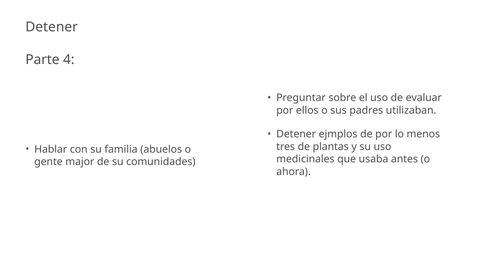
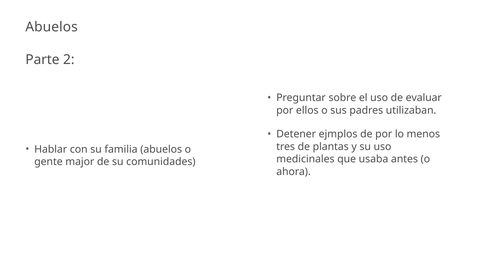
Detener: Detener -> Abuelos (52, 27)
4: 4 -> 2 (69, 60)
